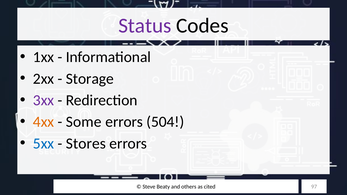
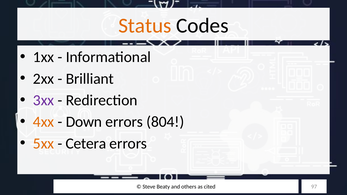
Status colour: purple -> orange (145, 26)
Storage: Storage -> Brilliant (90, 79)
Some: Some -> Down (84, 122)
504: 504 -> 804 (165, 122)
5xx colour: blue -> orange (44, 144)
Stores: Stores -> Cetera (86, 144)
